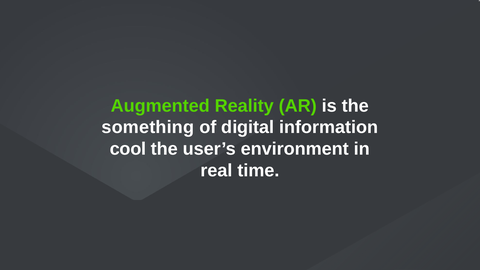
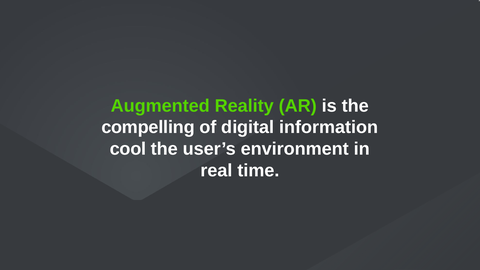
something: something -> compelling (148, 127)
